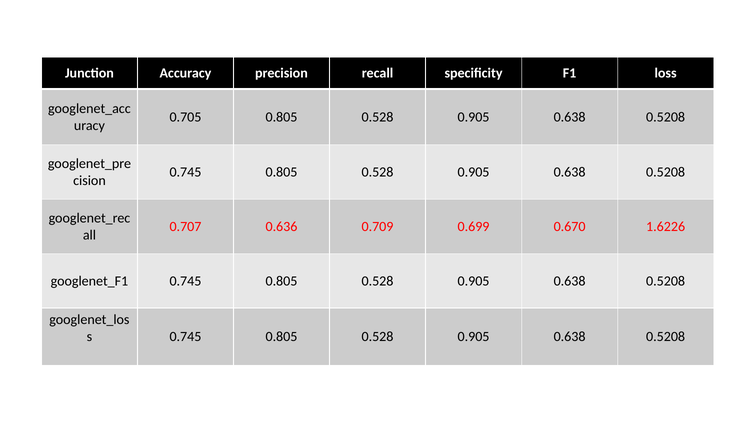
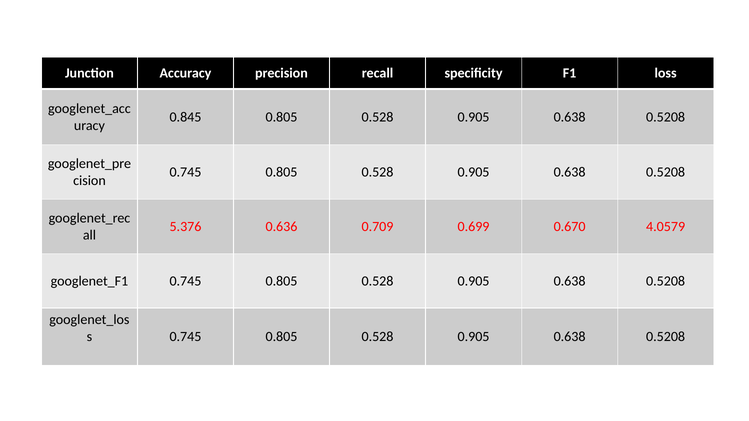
0.705: 0.705 -> 0.845 (185, 117)
0.707: 0.707 -> 5.376 (185, 227)
1.6226: 1.6226 -> 4.0579 (666, 227)
